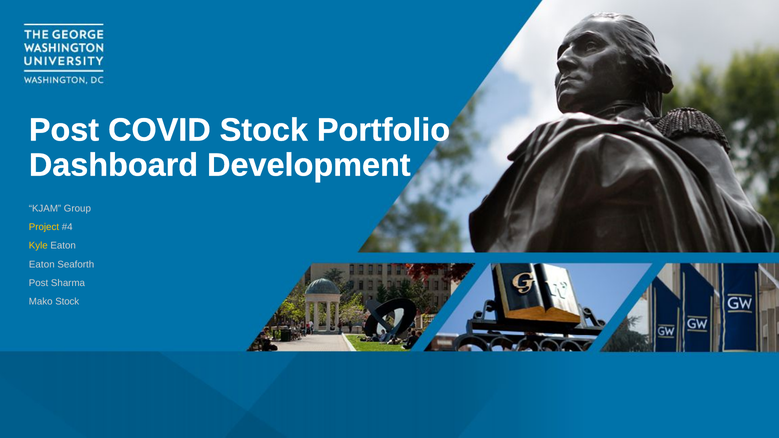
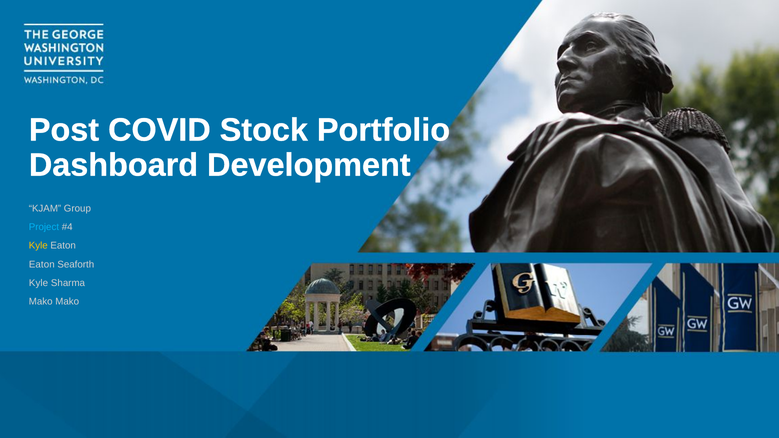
Project colour: yellow -> light blue (44, 227)
Post: Post -> Kyle (39, 283)
Mako Stock: Stock -> Mako (67, 302)
